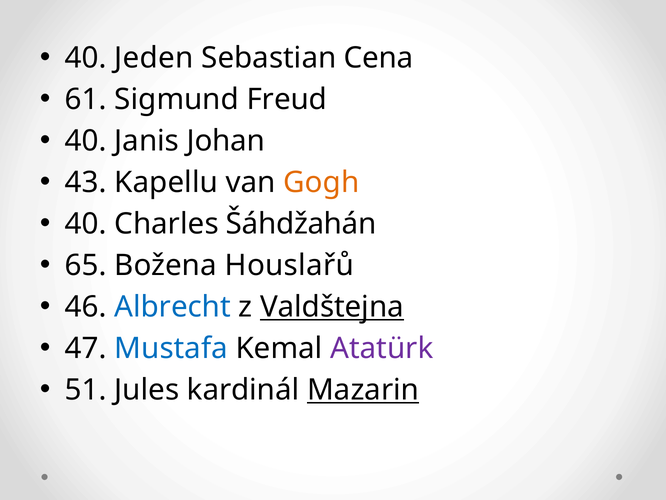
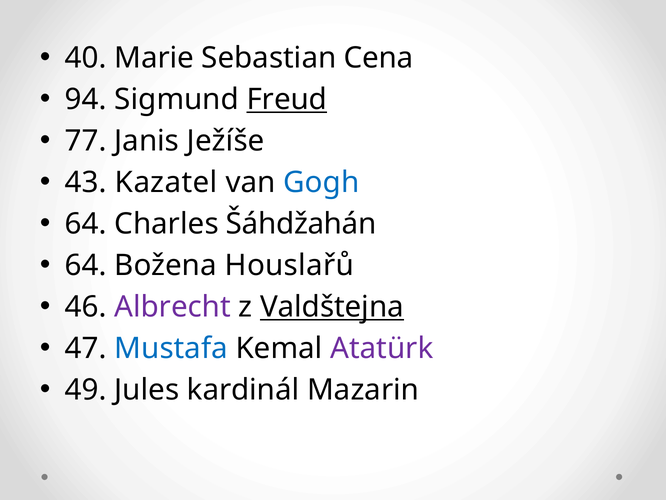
Jeden: Jeden -> Marie (154, 58)
61: 61 -> 94 (86, 99)
Freud underline: none -> present (287, 99)
40: 40 -> 77 (86, 141)
Johan: Johan -> Ježíše (226, 141)
Kapellu: Kapellu -> Kazatel (166, 182)
Gogh colour: orange -> blue (321, 182)
40: 40 -> 64 (86, 224)
65: 65 -> 64 (86, 265)
Albrecht colour: blue -> purple (173, 307)
51: 51 -> 49 (86, 390)
Mazarin underline: present -> none (363, 390)
